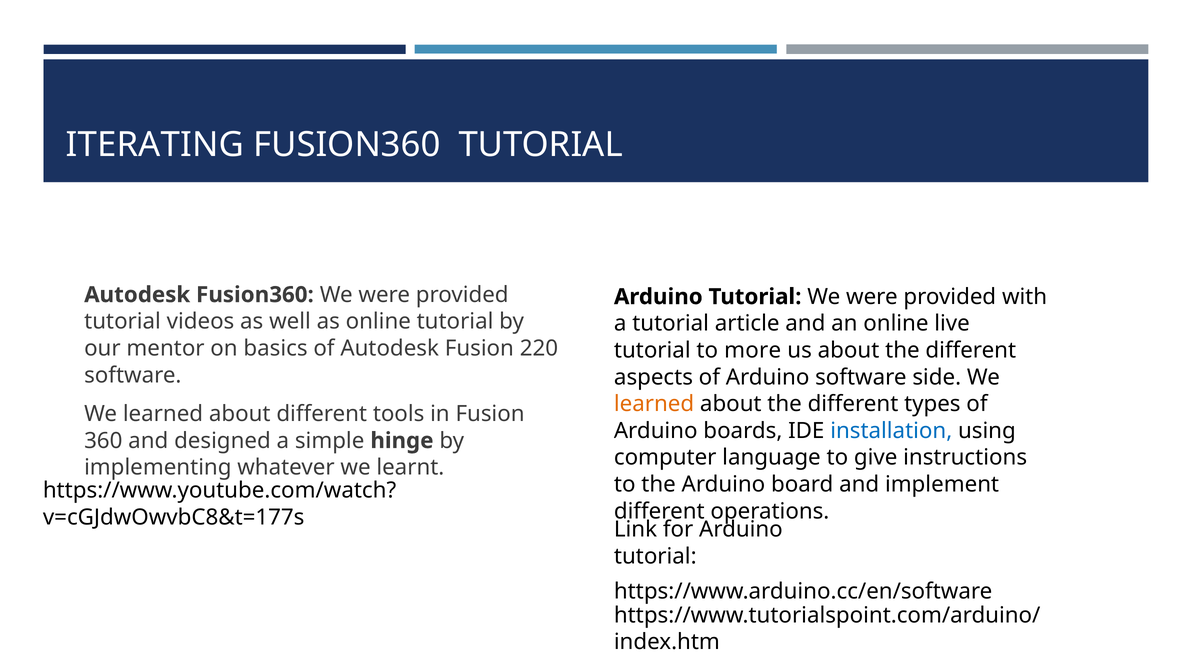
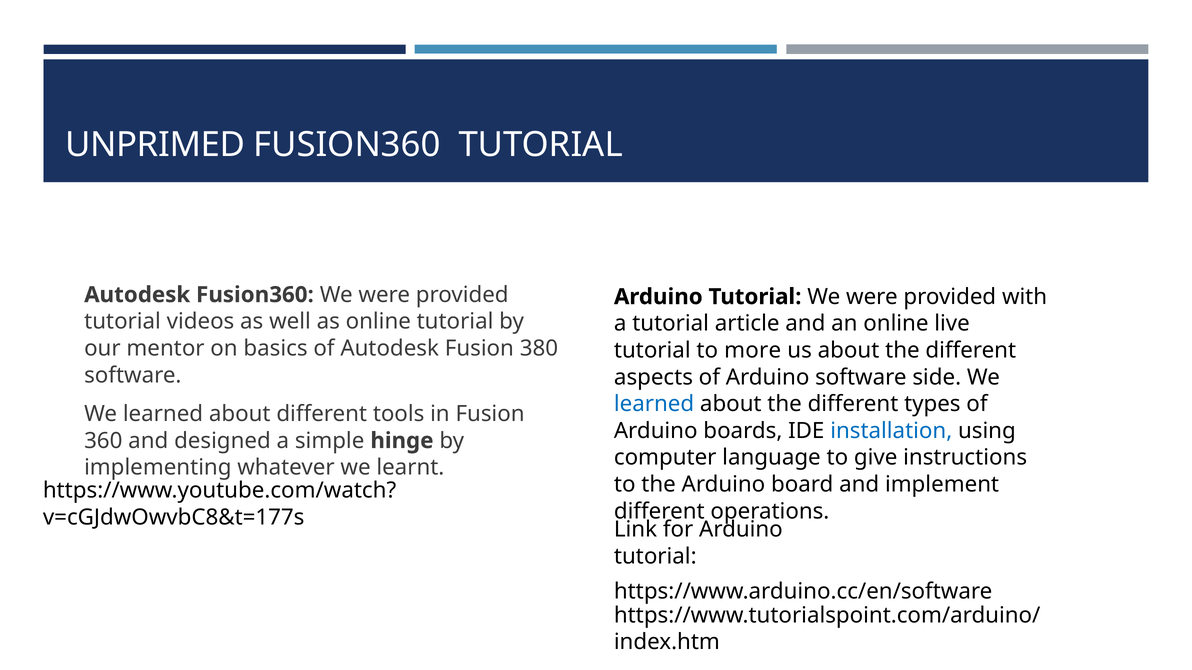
ITERATING: ITERATING -> UNPRIMED (155, 145)
220: 220 -> 380 (539, 349)
learned colour: orange -> blue (654, 404)
